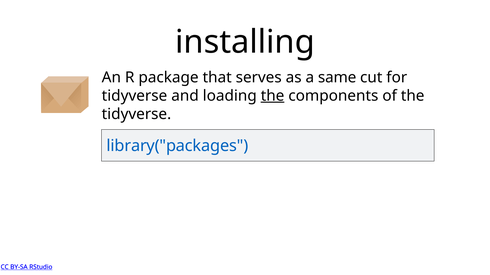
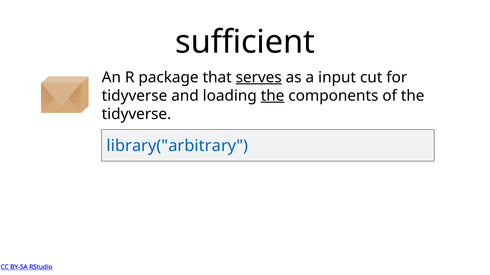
installing: installing -> sufficient (245, 42)
serves underline: none -> present (259, 78)
same: same -> input (337, 78)
library("packages: library("packages -> library("arbitrary (177, 146)
